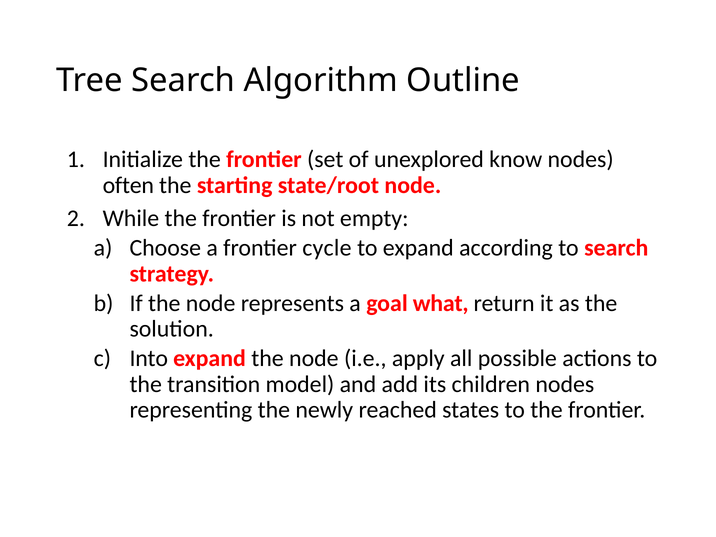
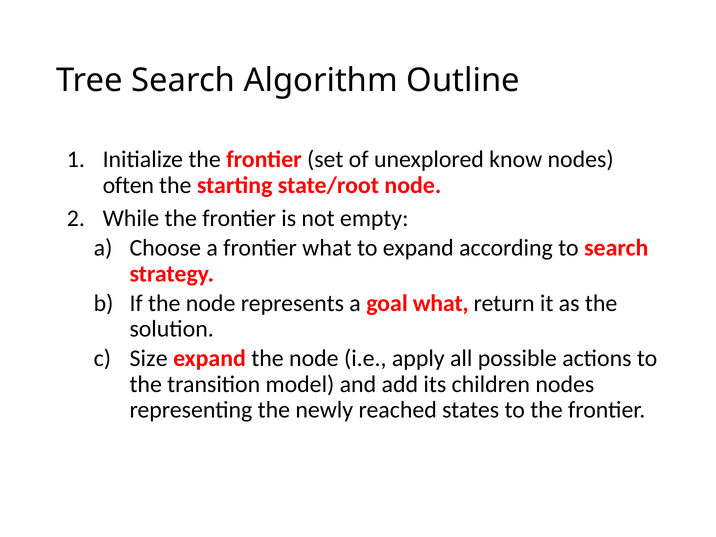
frontier cycle: cycle -> what (327, 248)
Into: Into -> Size (149, 359)
